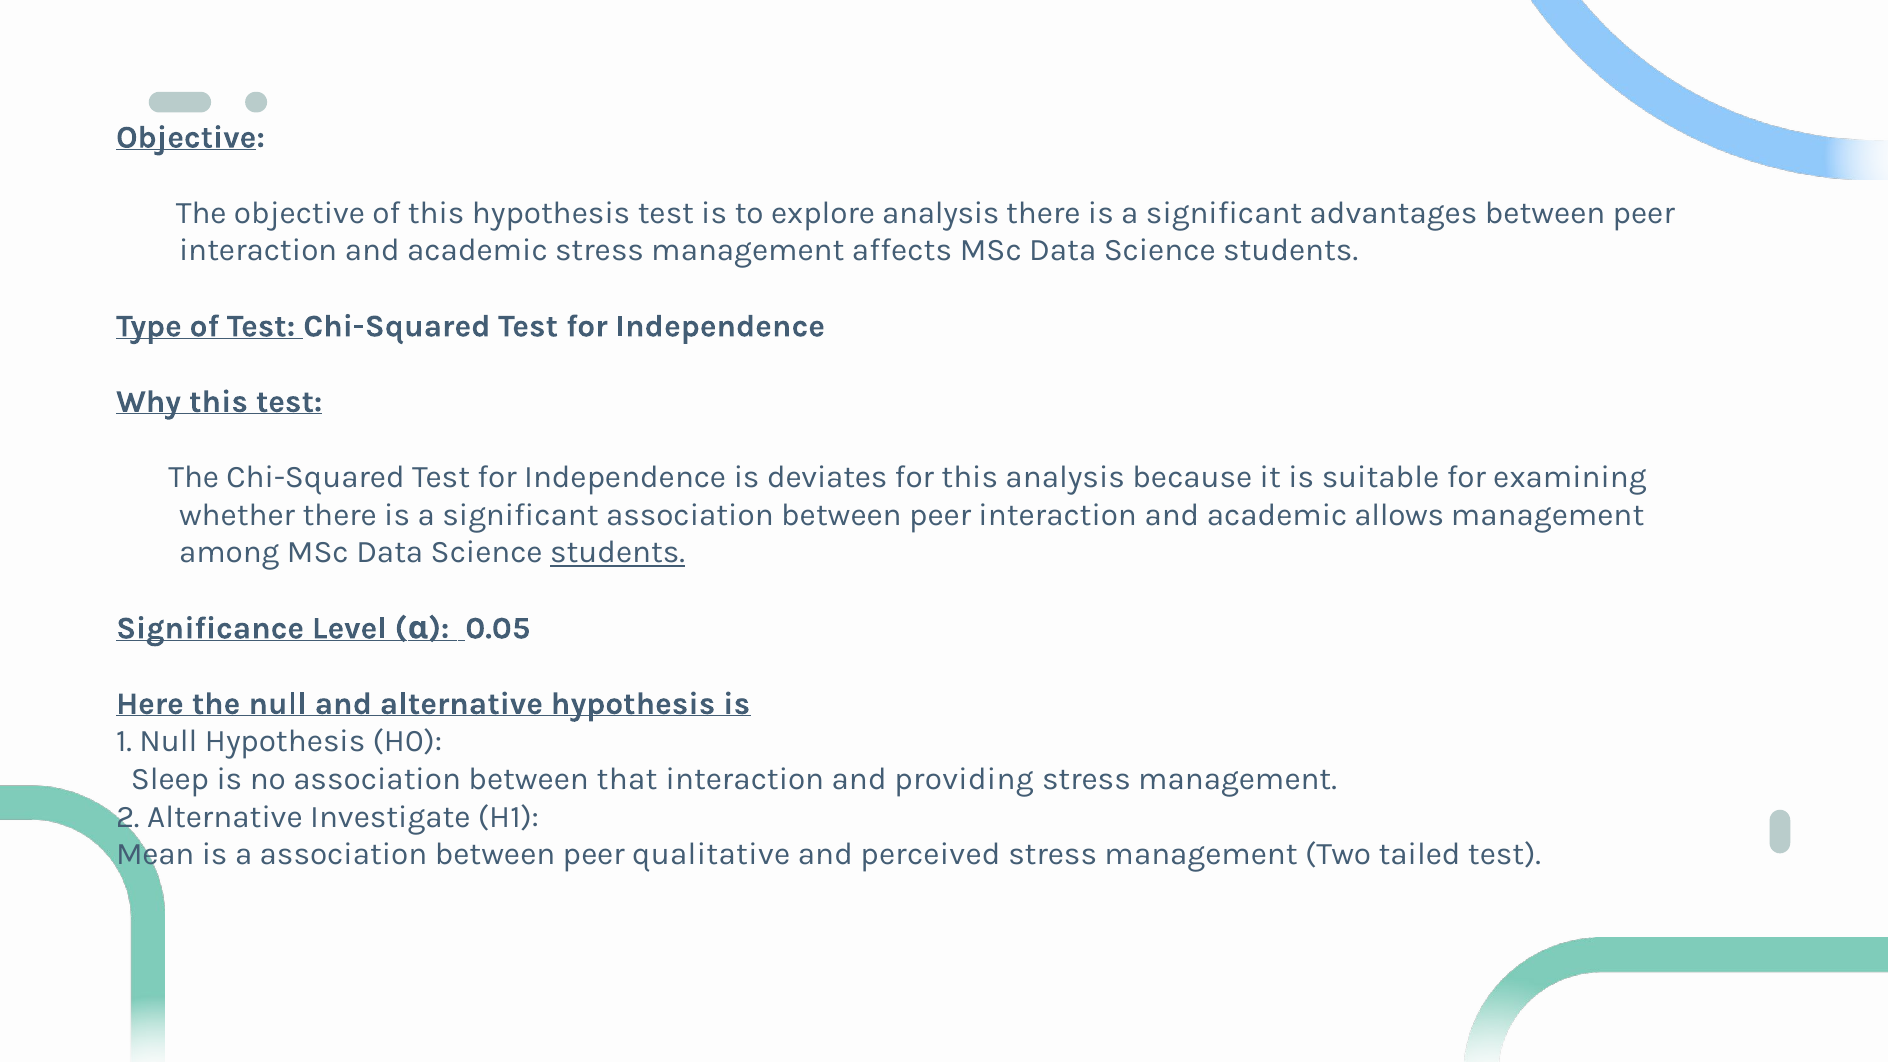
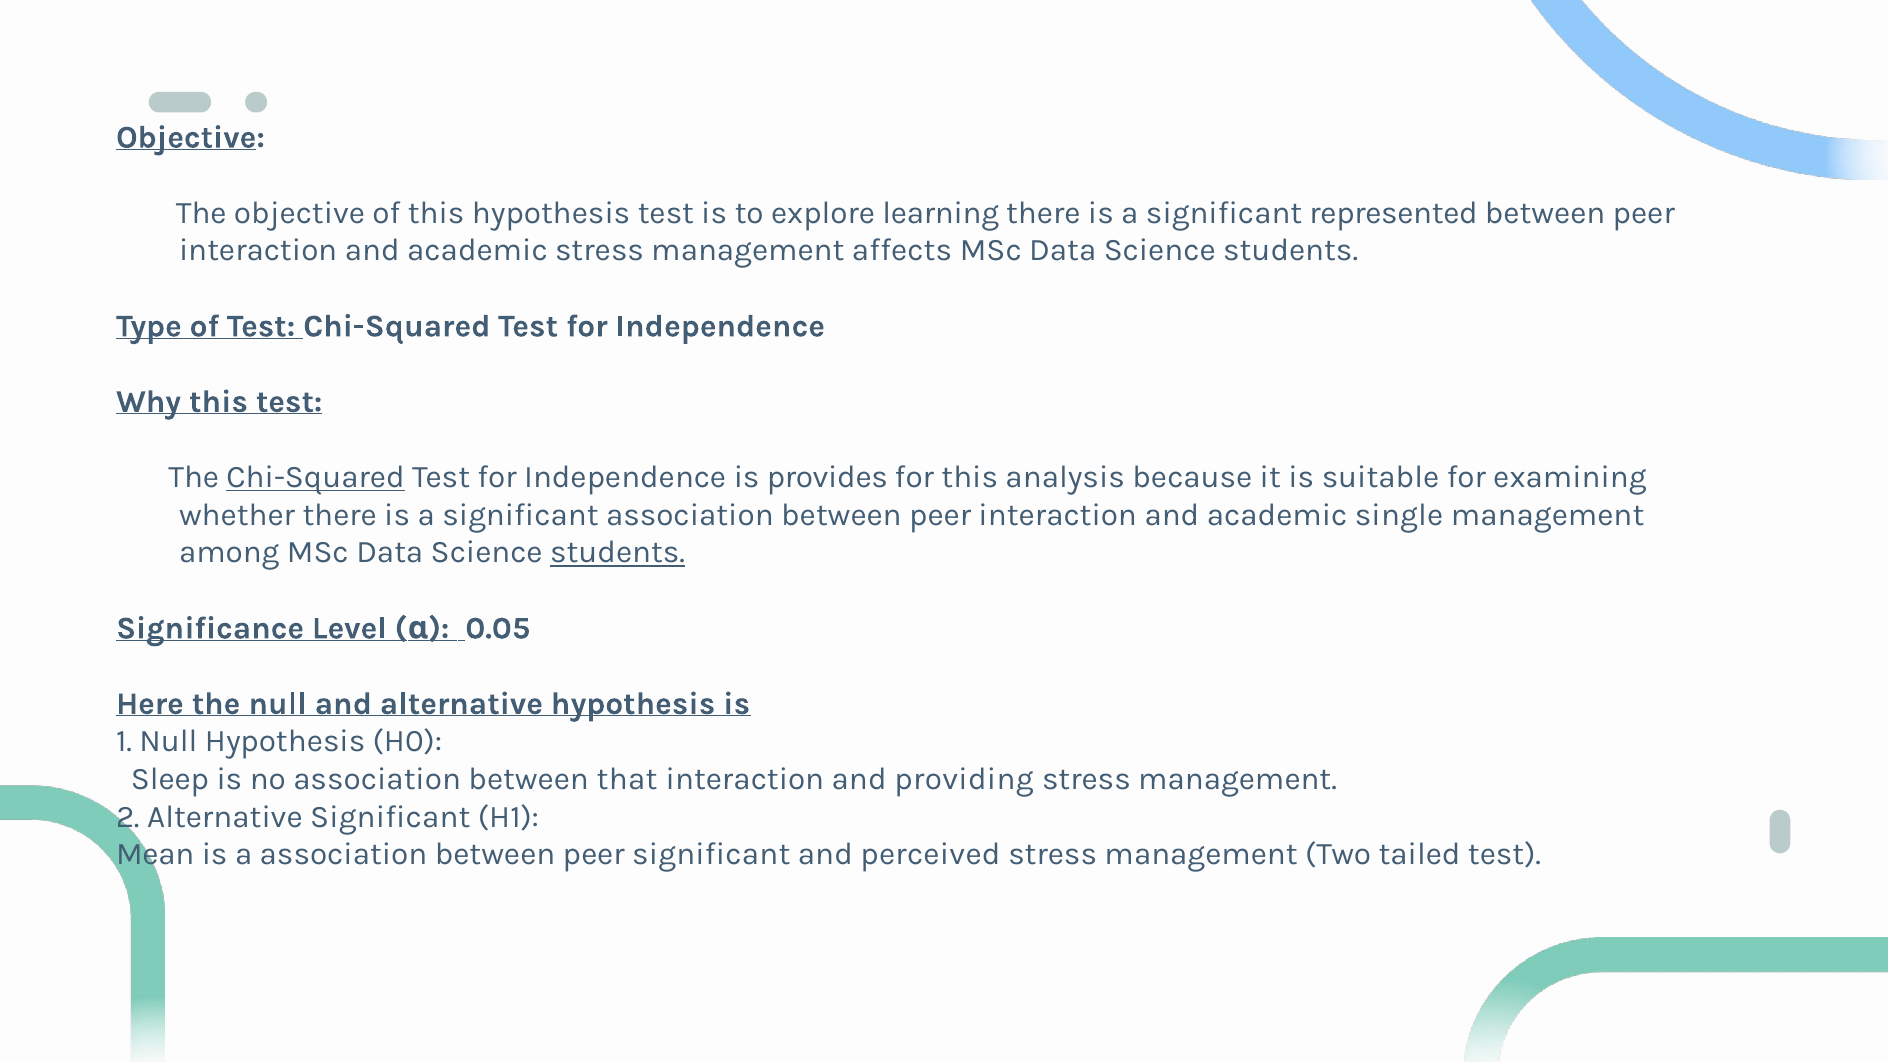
explore analysis: analysis -> learning (941, 213)
advantages: advantages -> represented (1394, 213)
Chi-Squared underline: none -> present (316, 477)
deviates: deviates -> provides (827, 477)
allows: allows -> single (1399, 515)
Alternative Investigate: Investigate -> Significant (390, 817)
peer qualitative: qualitative -> significant (711, 855)
